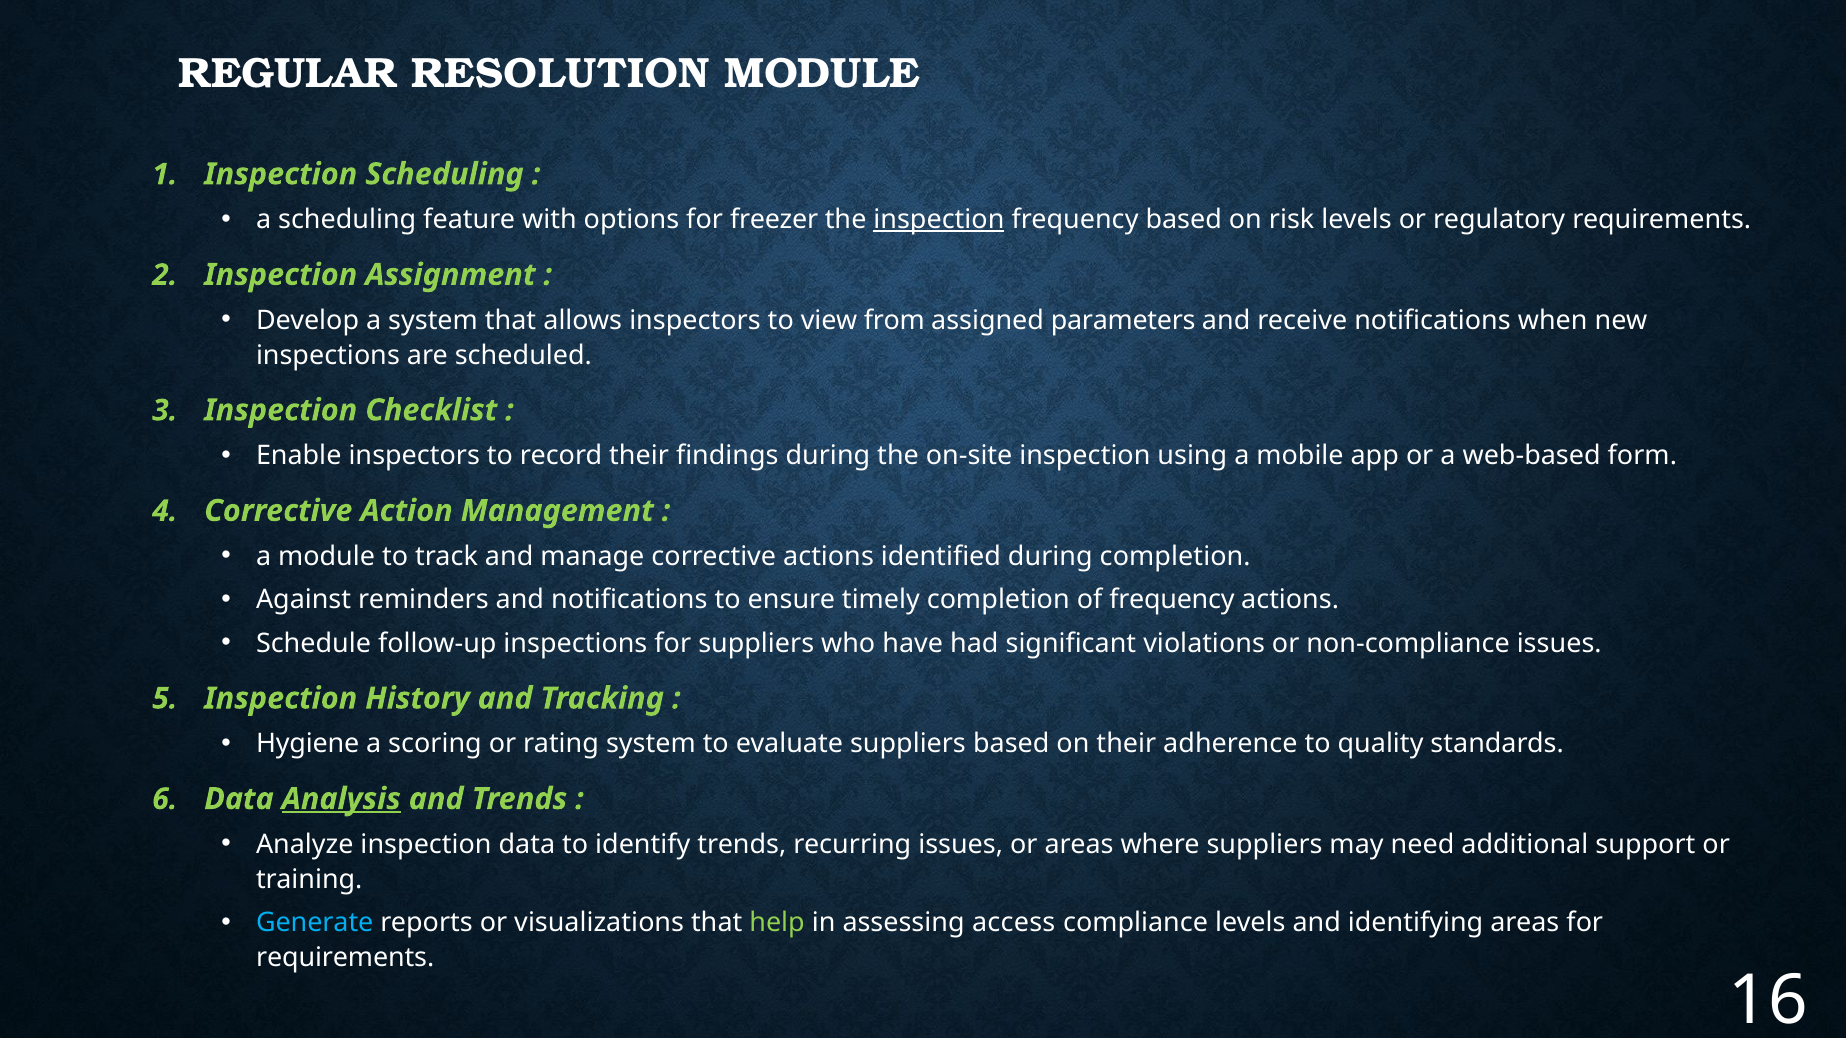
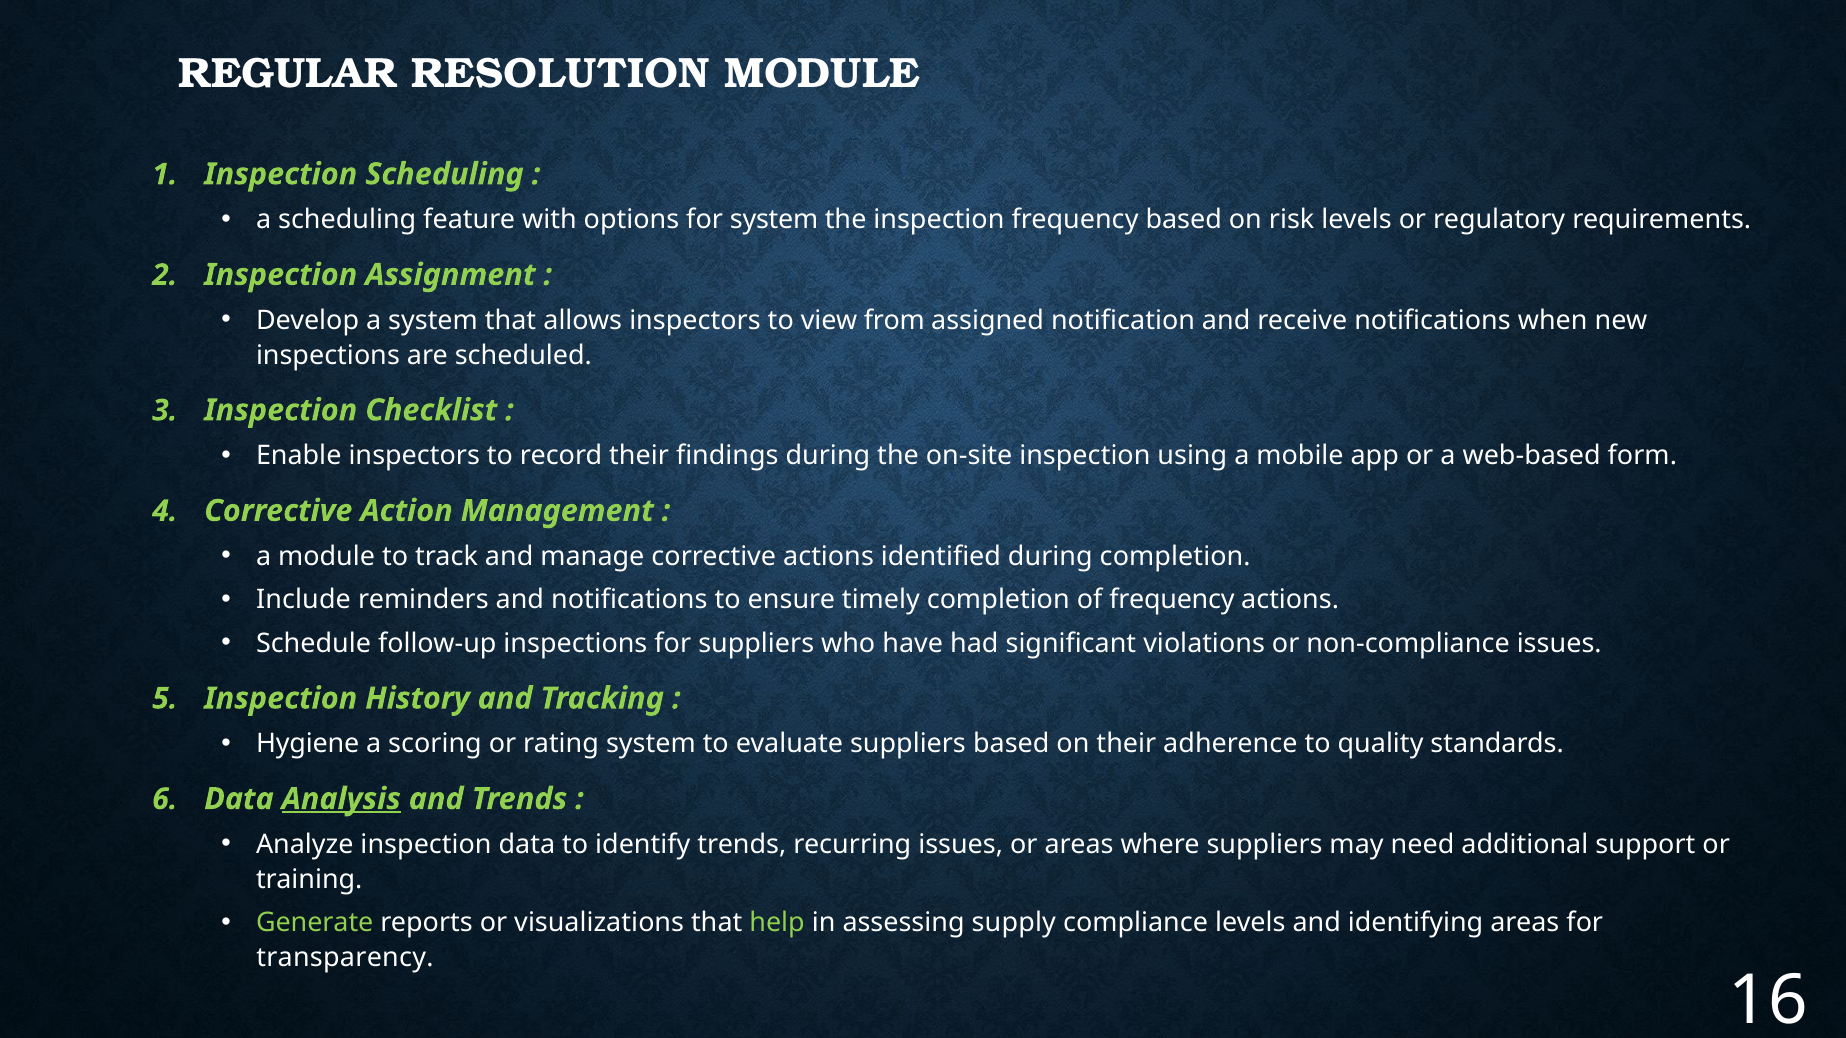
for freezer: freezer -> system (774, 220)
inspection underline: present -> none (939, 220)
parameters: parameters -> notification (1123, 320)
Against: Against -> Include (303, 600)
Generate colour: light blue -> light green (315, 923)
access: access -> supply (1014, 923)
requirements: requirements -> transparency (345, 958)
